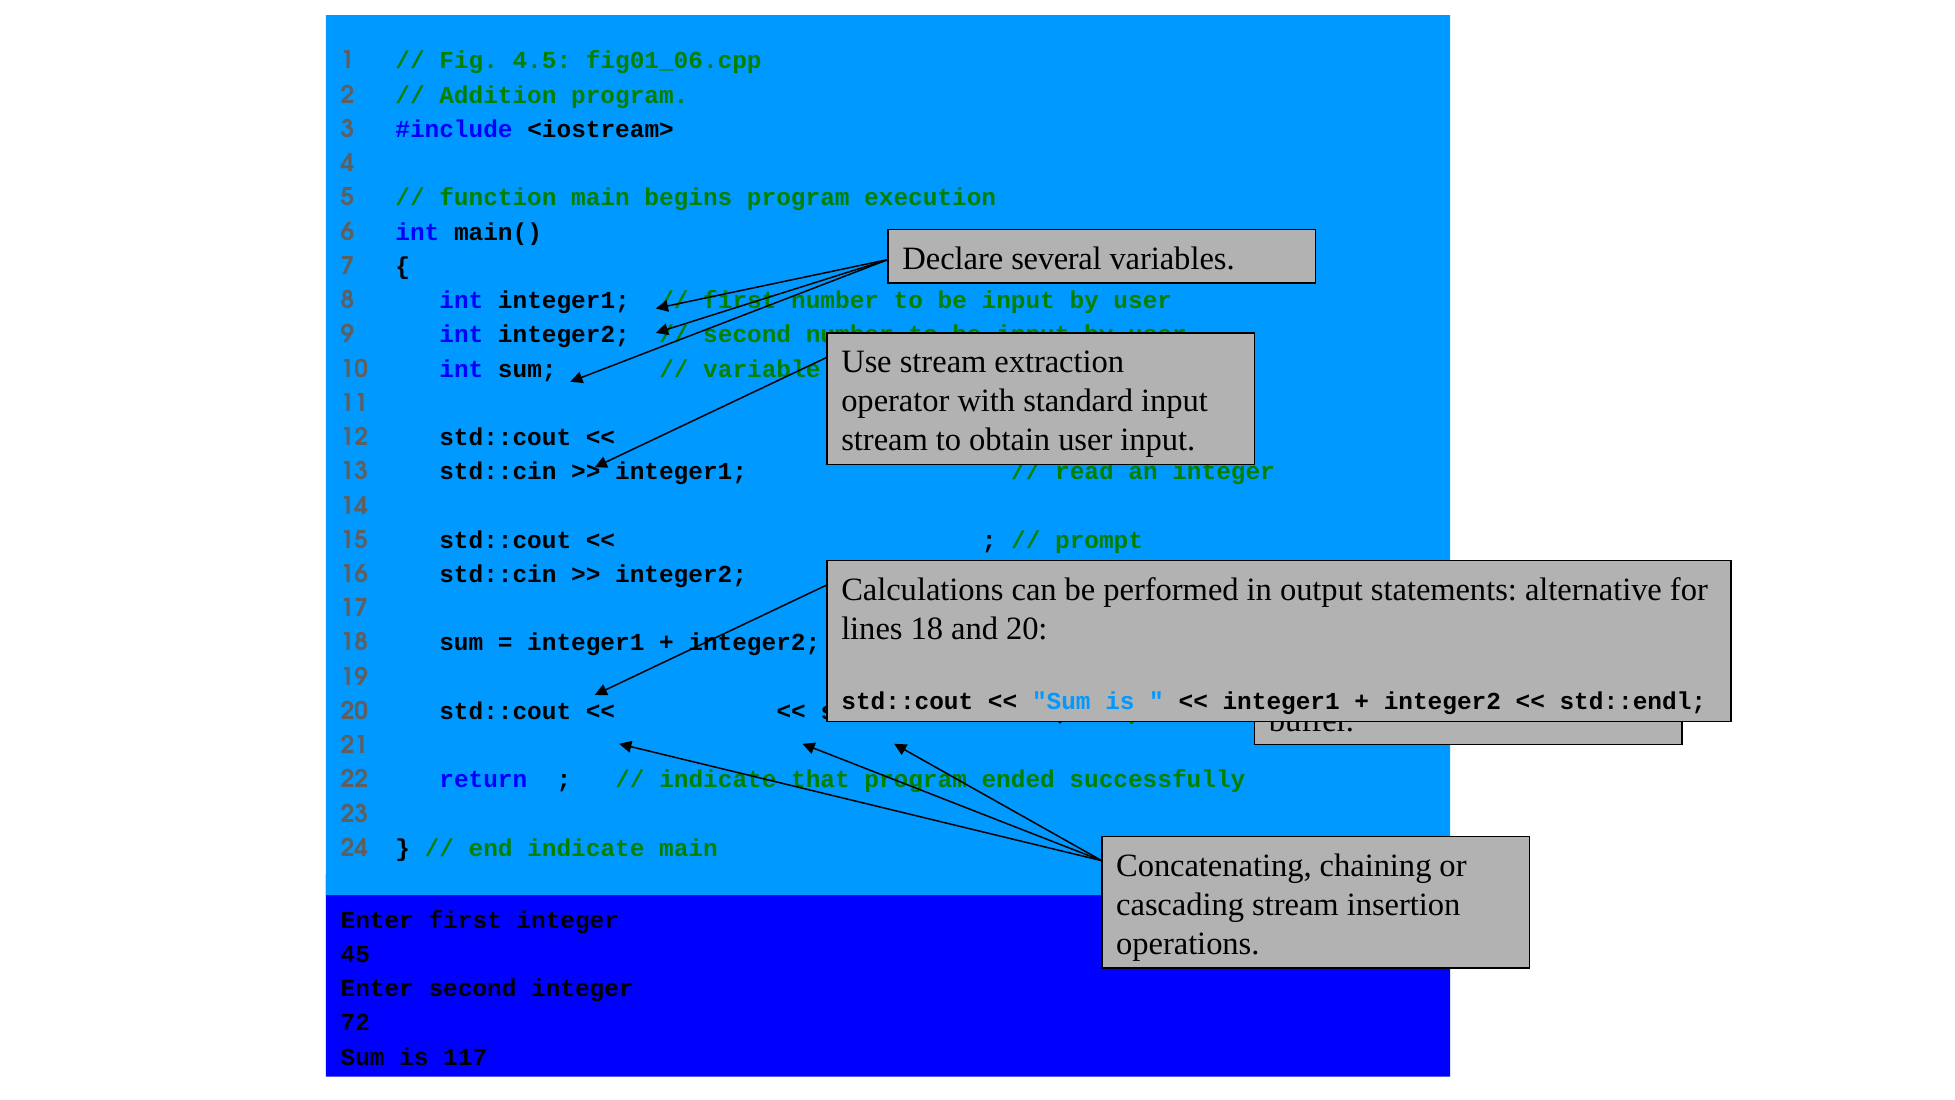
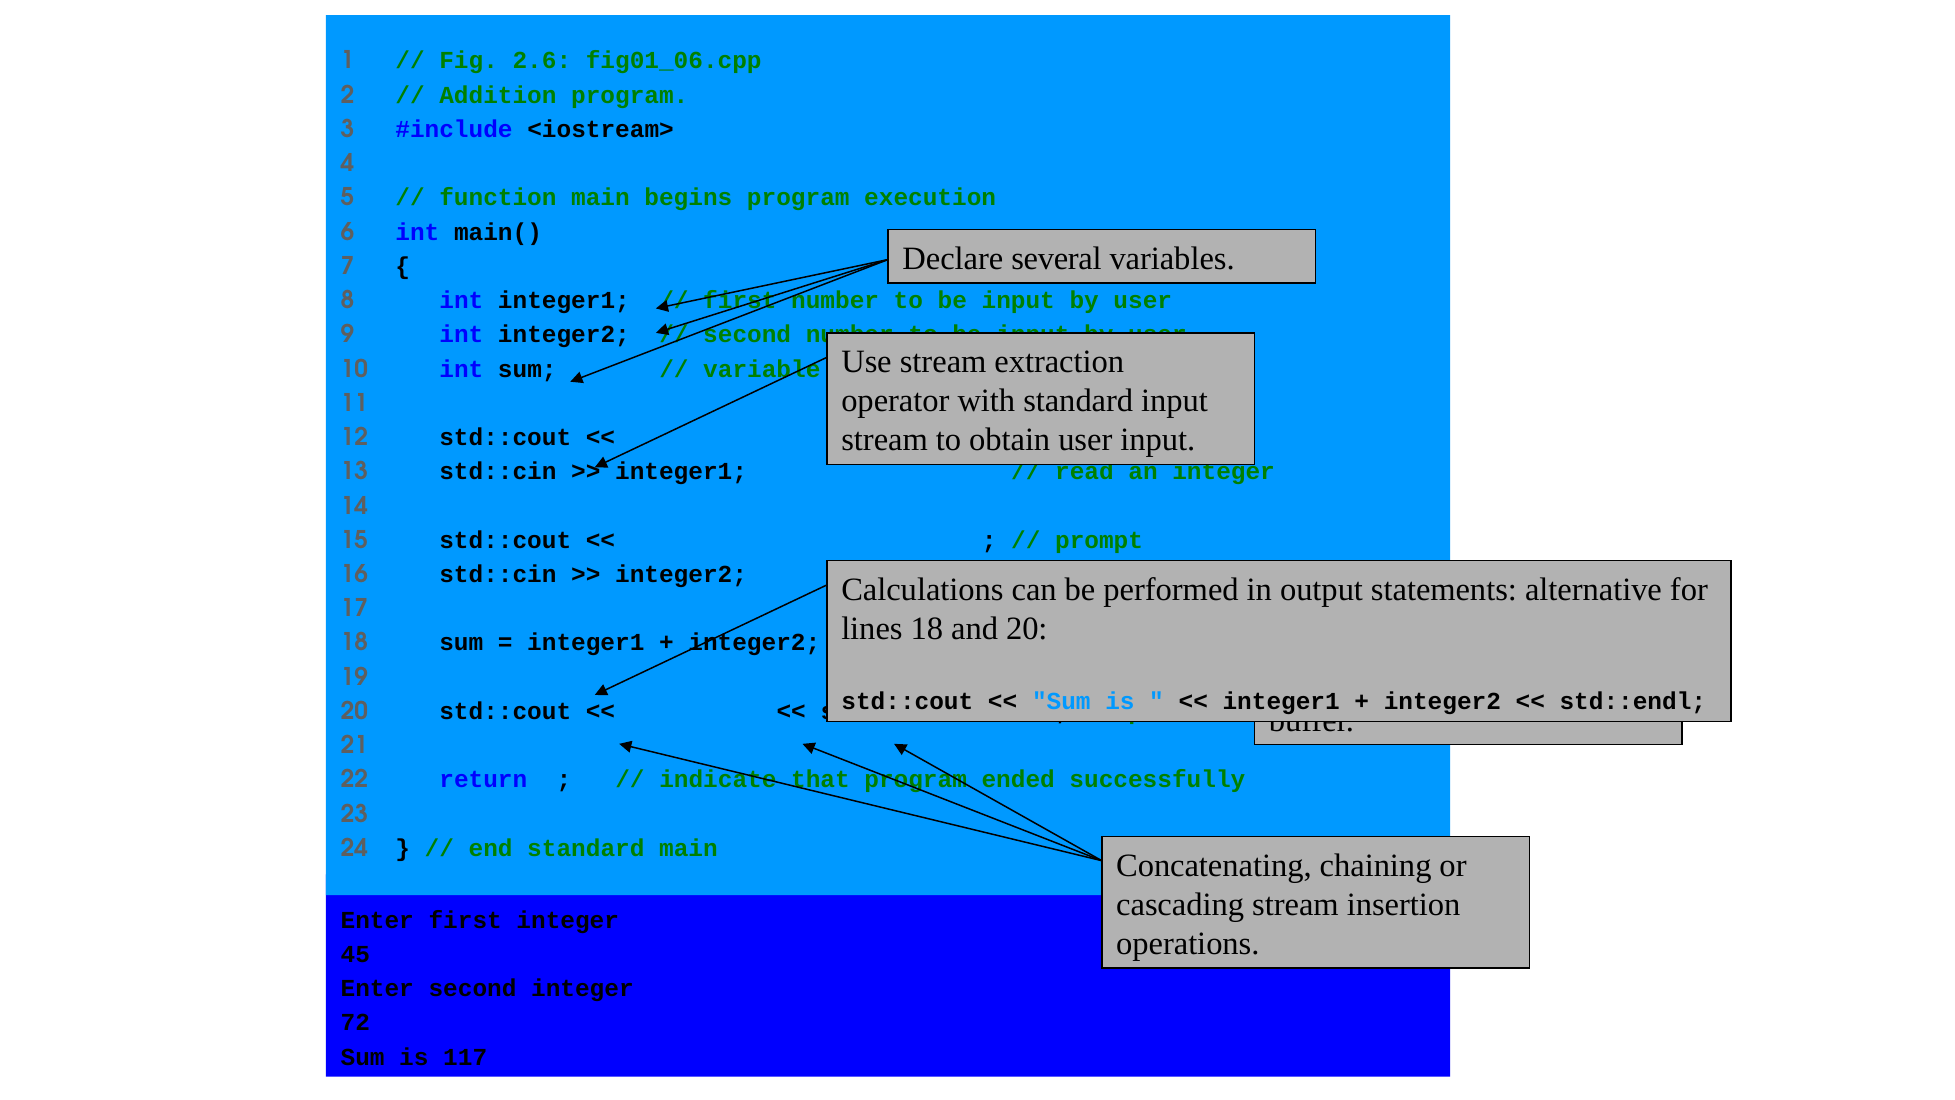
4.5: 4.5 -> 2.6 (542, 61)
end indicate: indicate -> standard (586, 848)
